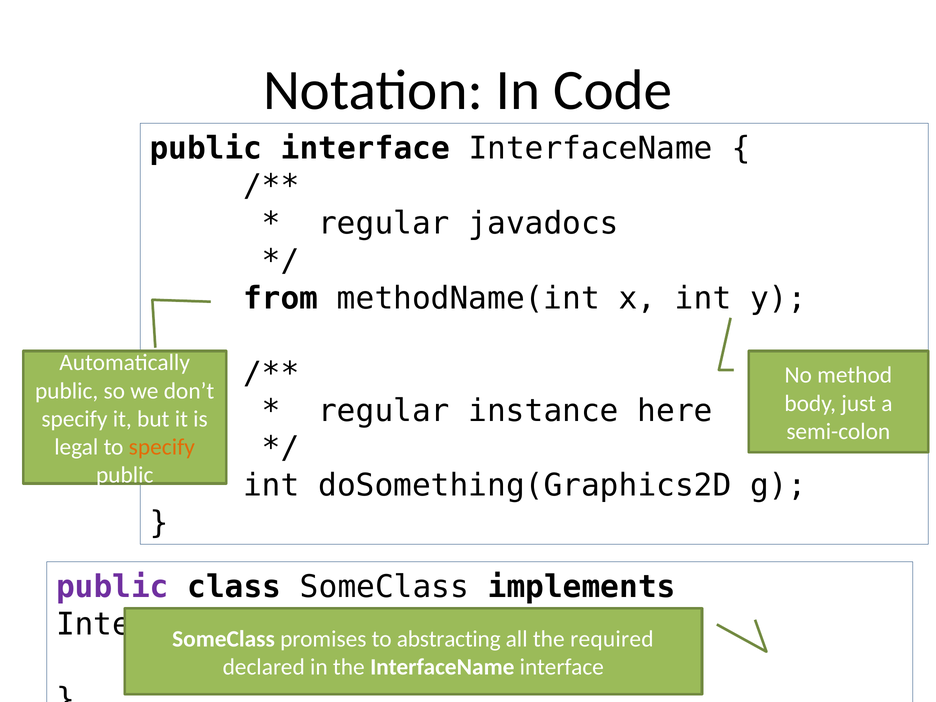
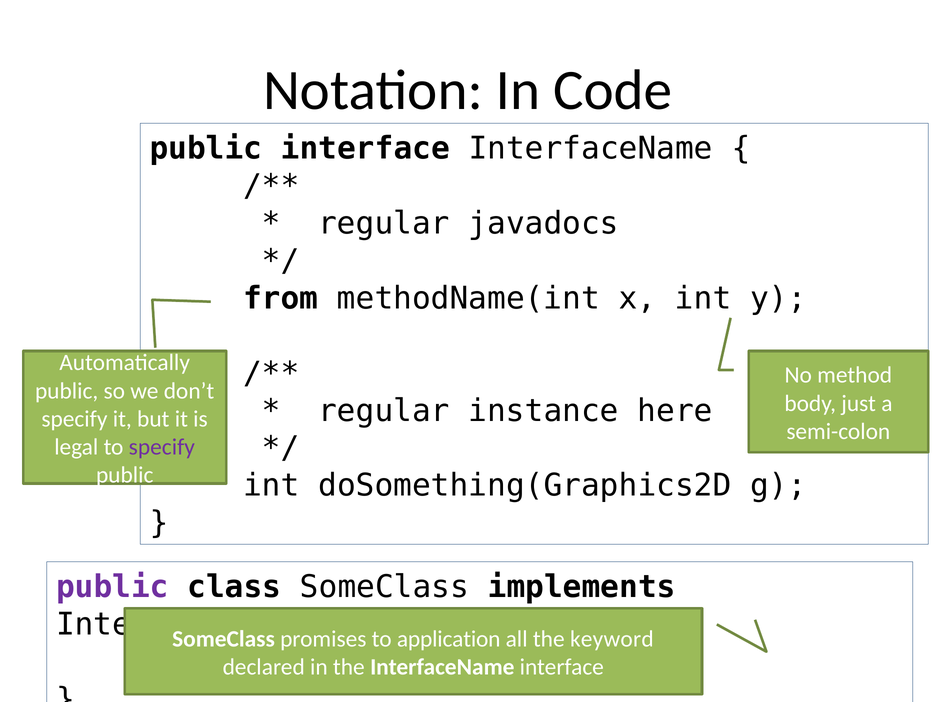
specify colour: orange -> purple (162, 447)
abstracting: abstracting -> application (449, 639)
required: required -> keyword (612, 639)
